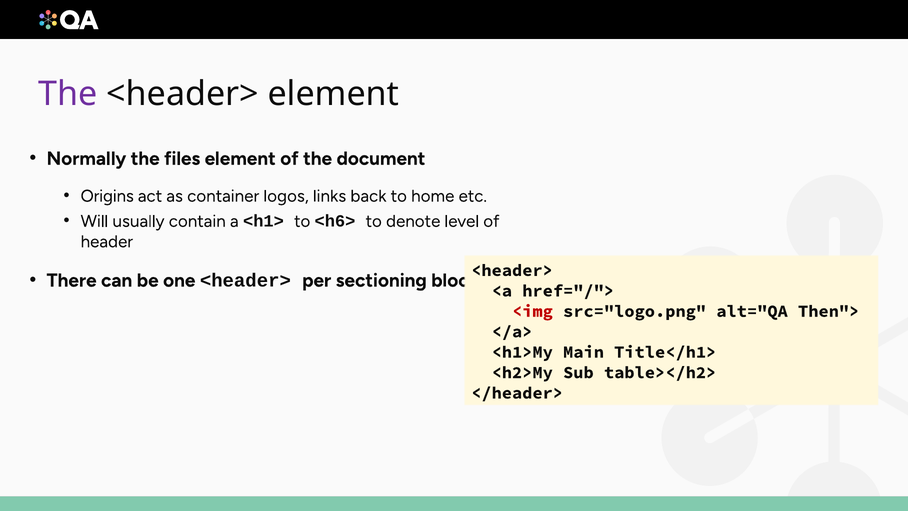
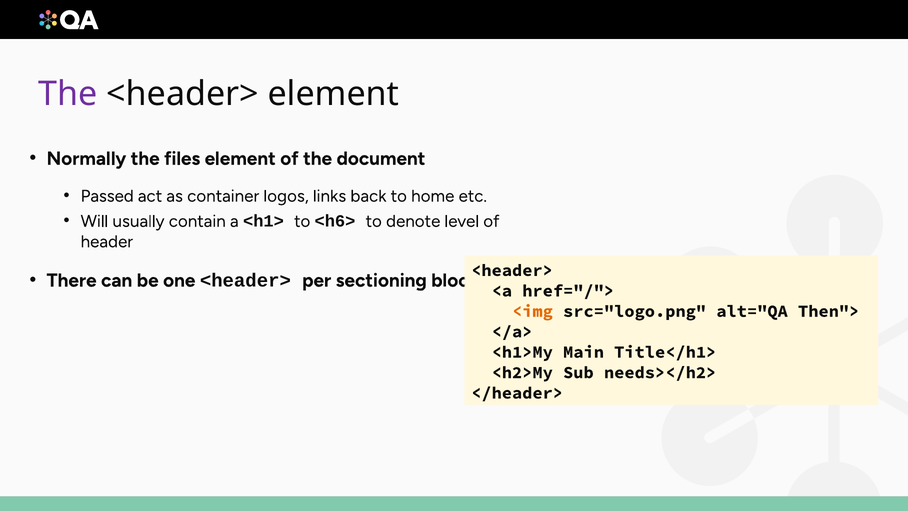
Origins: Origins -> Passed (107, 196)
<img colour: red -> orange (532, 311)
table></h2>: table></h2> -> needs></h2> (660, 372)
